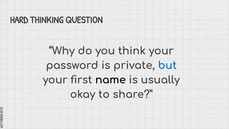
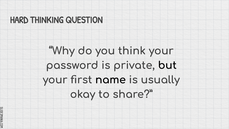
but colour: blue -> black (167, 65)
